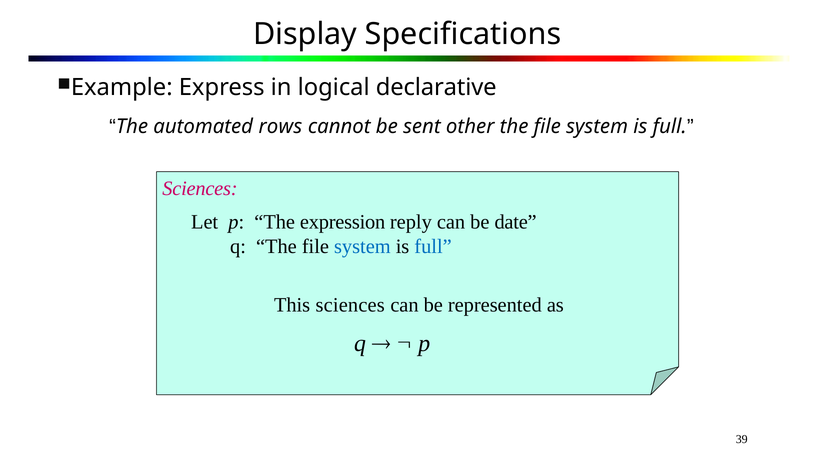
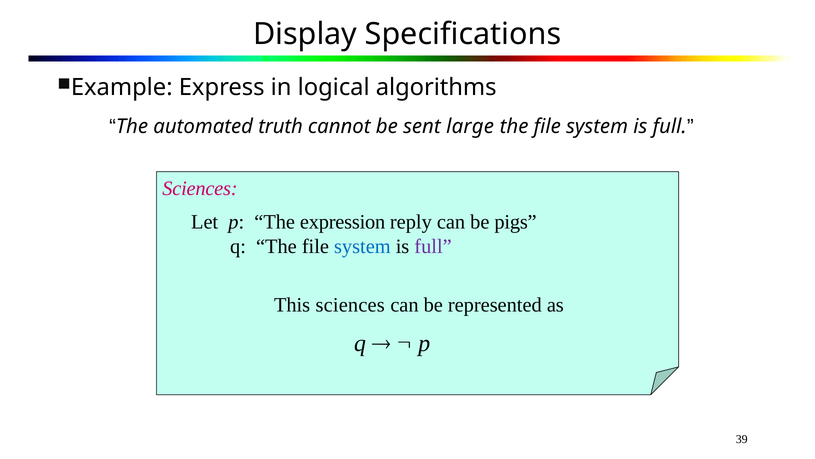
declarative: declarative -> algorithms (436, 87)
rows: rows -> truth (281, 126)
other: other -> large (470, 126)
date: date -> pigs (516, 222)
full colour: blue -> purple (433, 246)
